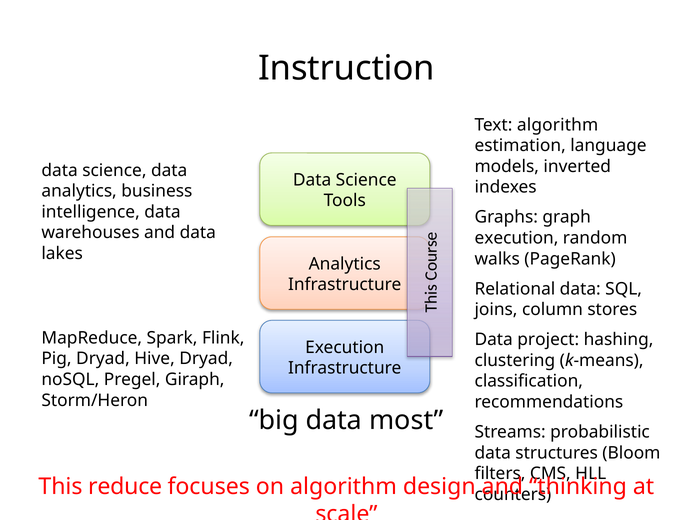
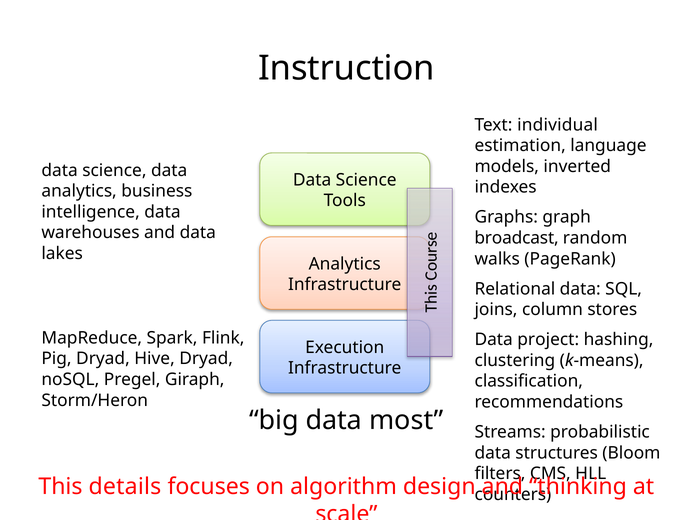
Text algorithm: algorithm -> individual (558, 125)
execution: execution -> broadcast (517, 238)
reduce: reduce -> details (125, 486)
